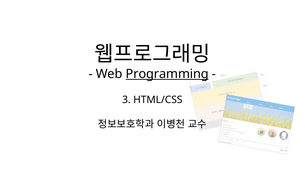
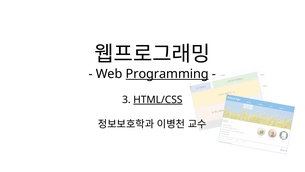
HTML/CSS underline: none -> present (158, 100)
